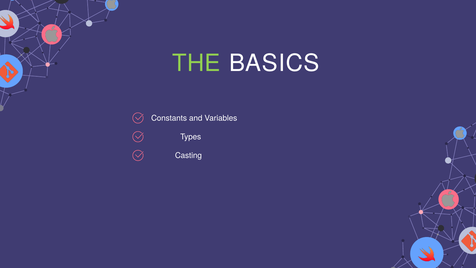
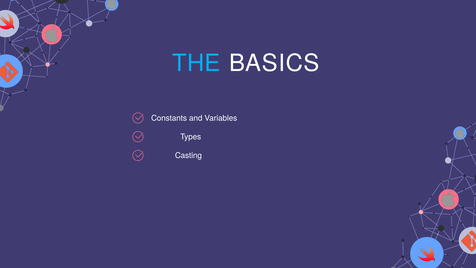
THE colour: light green -> light blue (196, 63)
